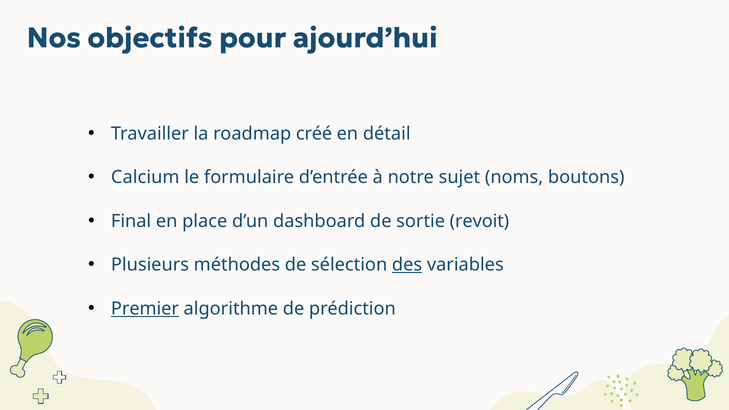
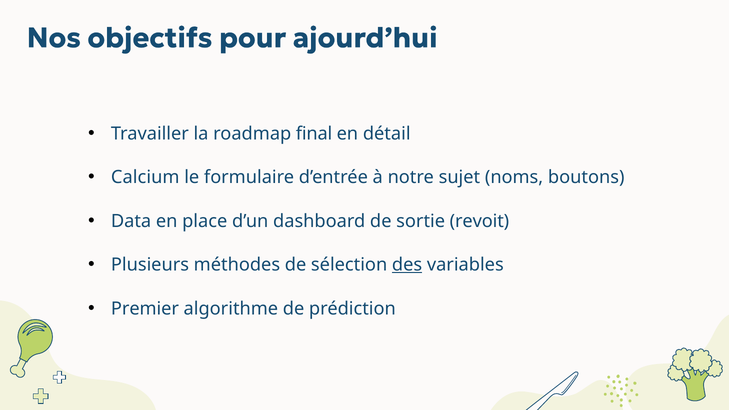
créé: créé -> final (314, 134)
Final: Final -> Data (131, 221)
Premier underline: present -> none (145, 309)
